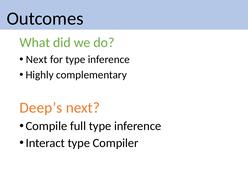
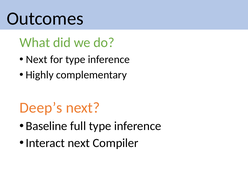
Compile: Compile -> Baseline (47, 126)
Interact type: type -> next (79, 143)
